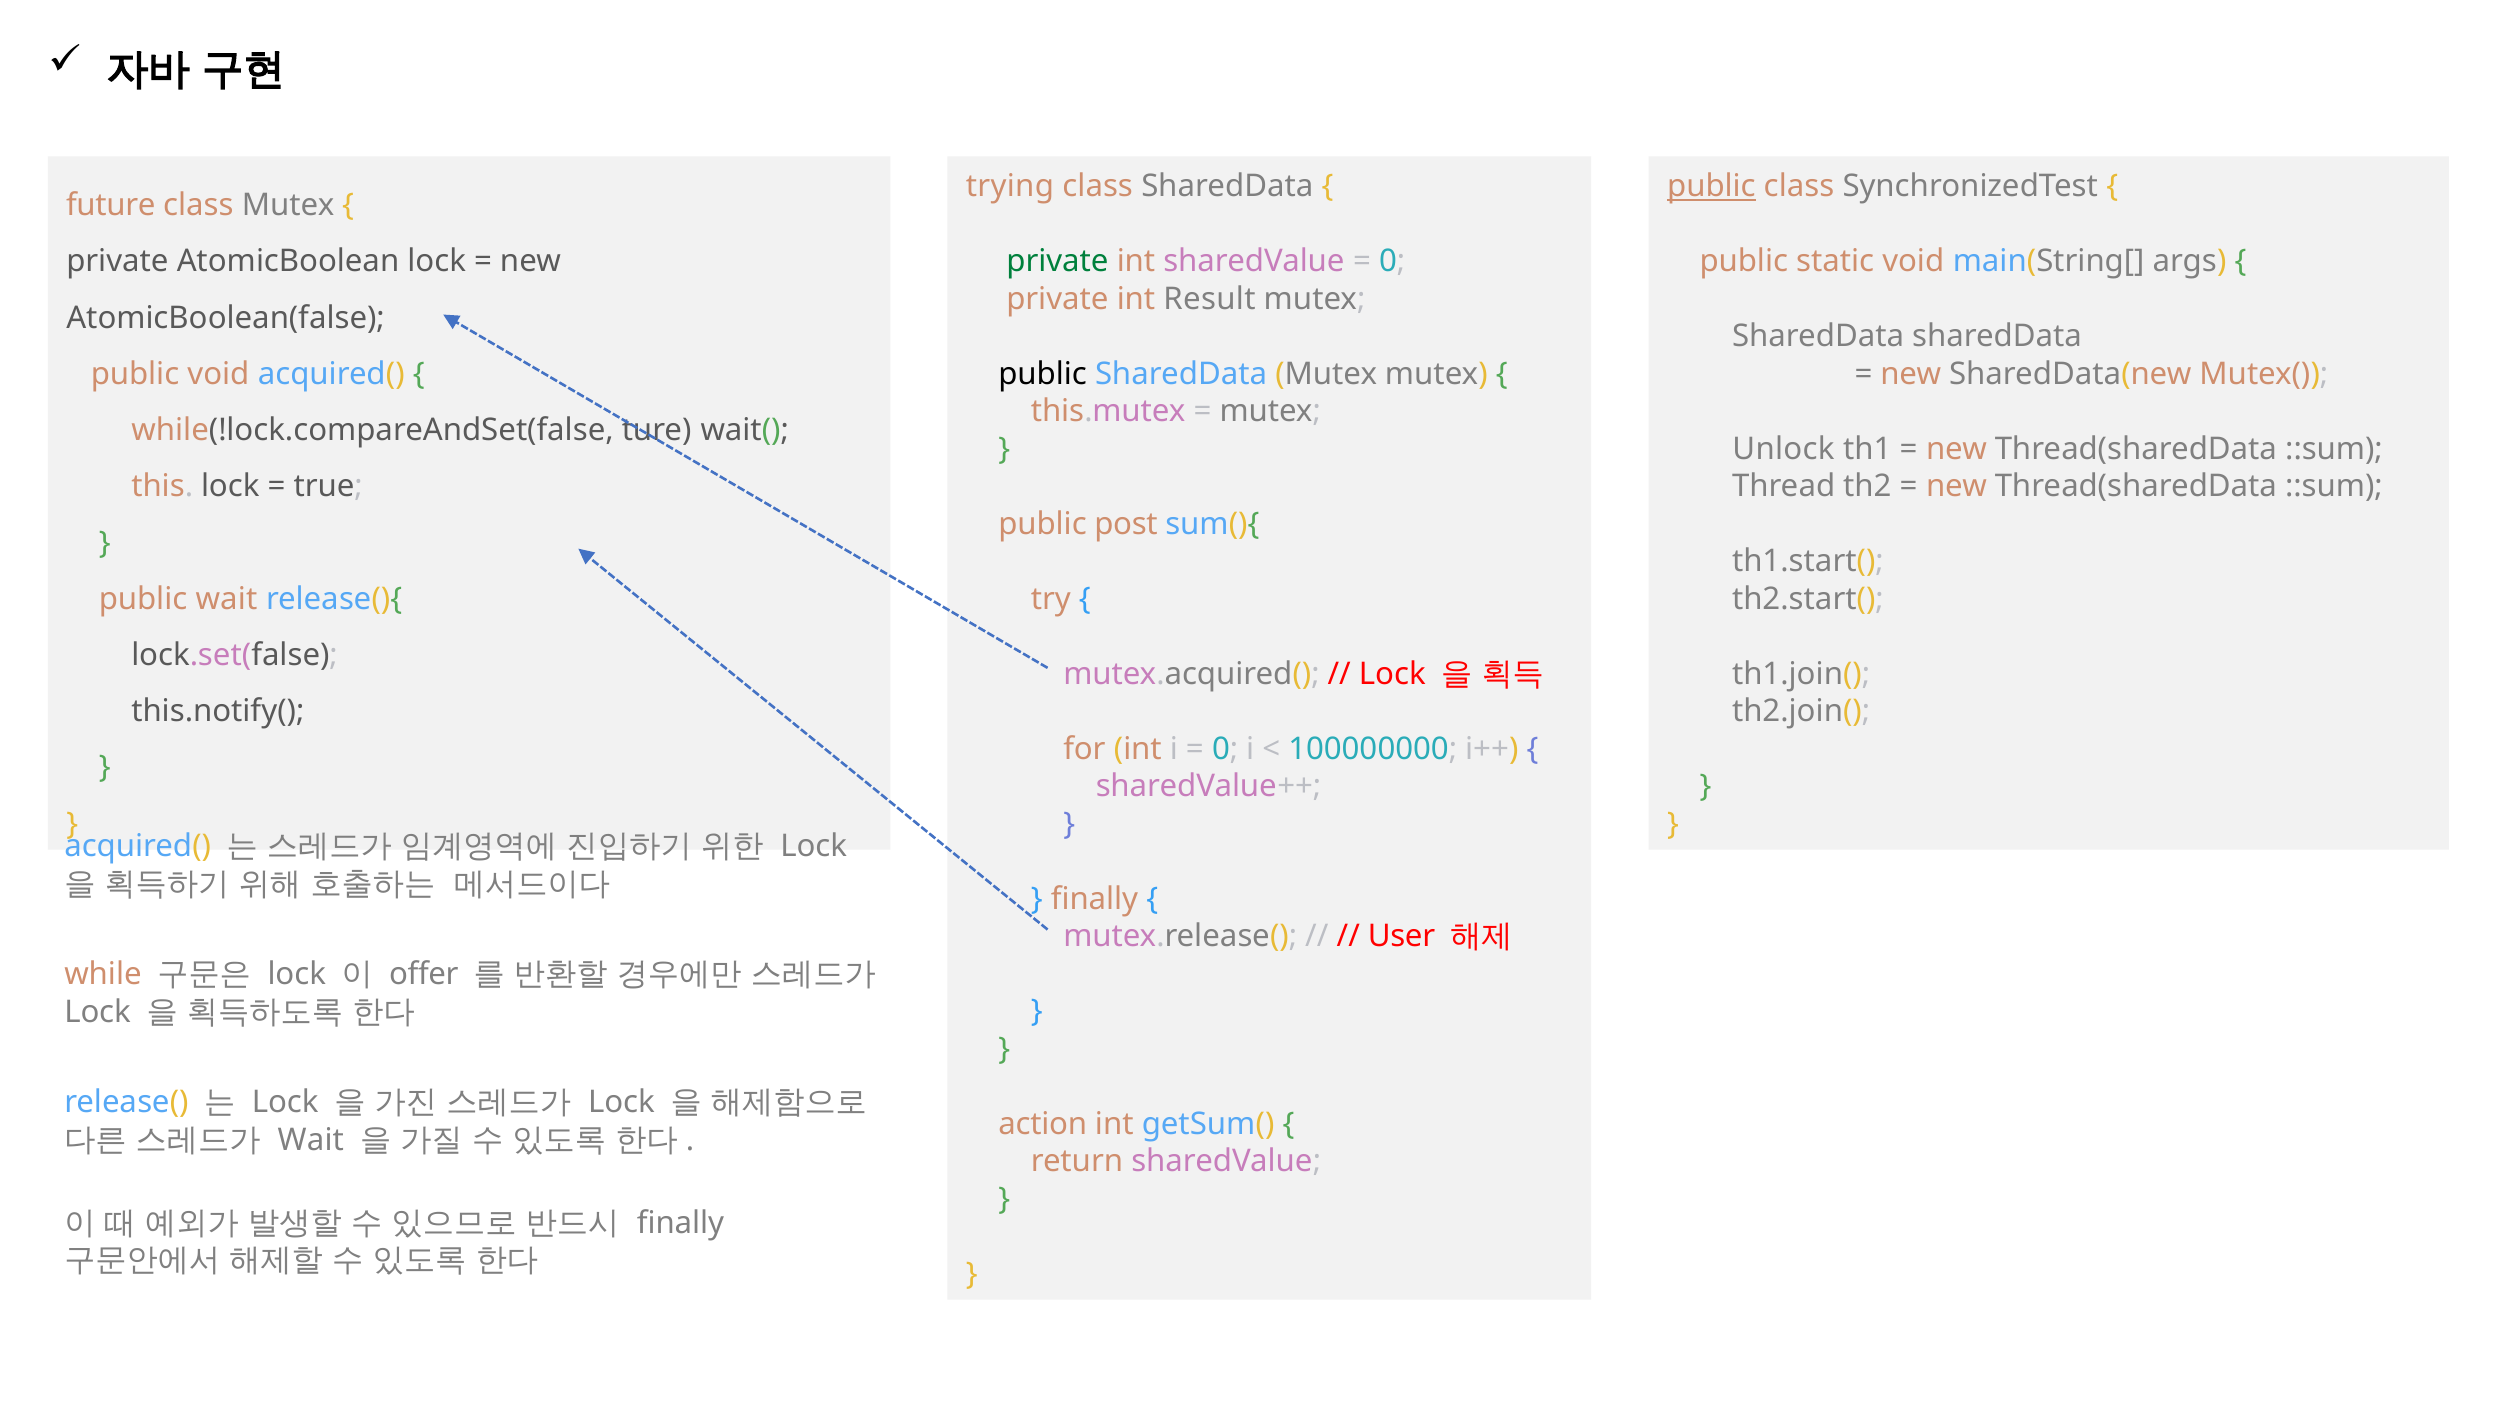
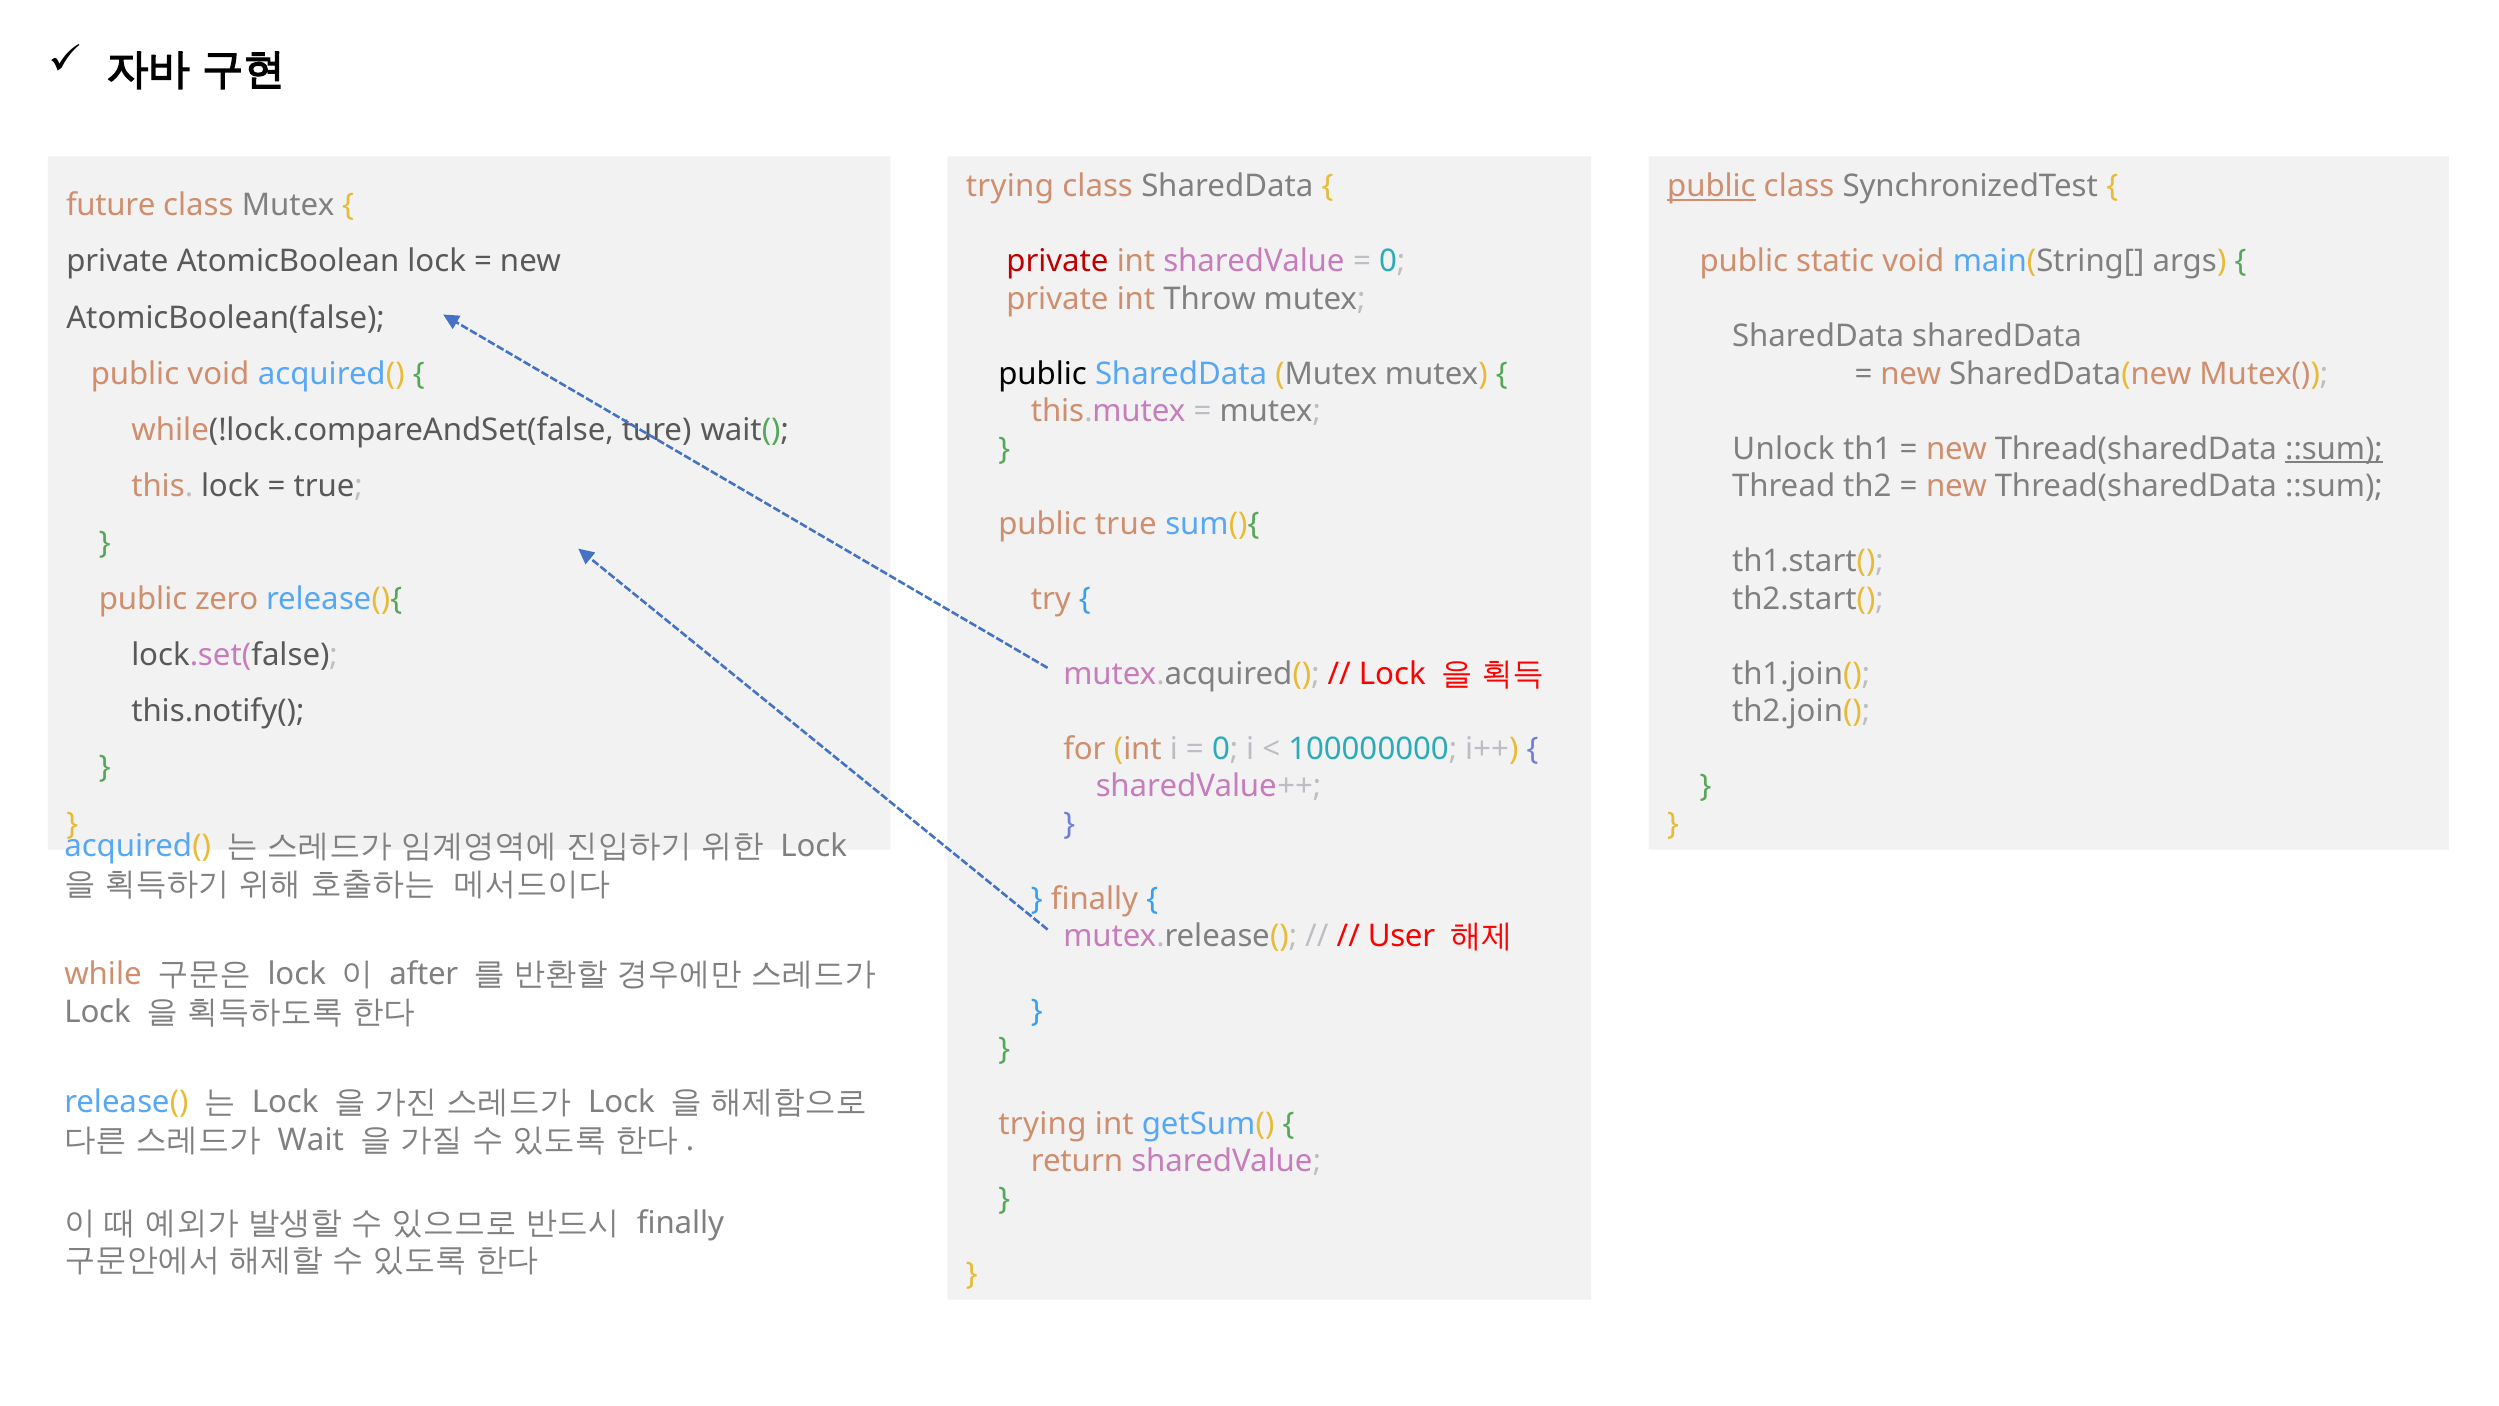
private colour: green -> red (1057, 261)
Result: Result -> Throw (1210, 299)
::sum underline: none -> present (2334, 449)
public post: post -> true (1126, 524)
public wait: wait -> zero (227, 599)
offer: offer -> after (424, 974)
action: action -> trying (1042, 1124)
